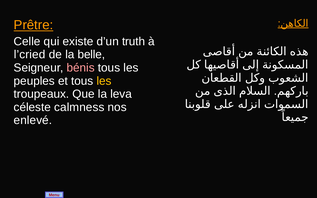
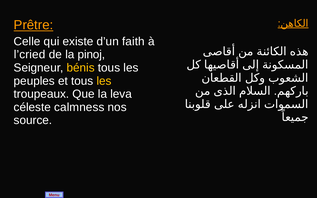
truth: truth -> faith (133, 41)
belle: belle -> pinoj (91, 55)
bénis colour: pink -> yellow (81, 68)
enlevé: enlevé -> source (33, 120)
